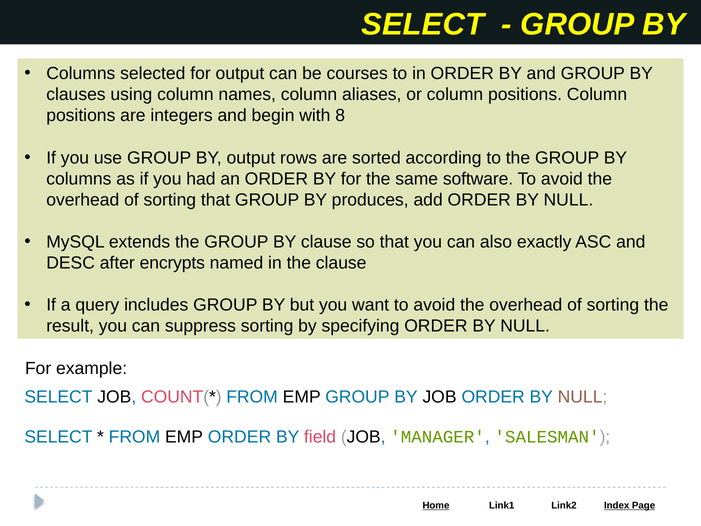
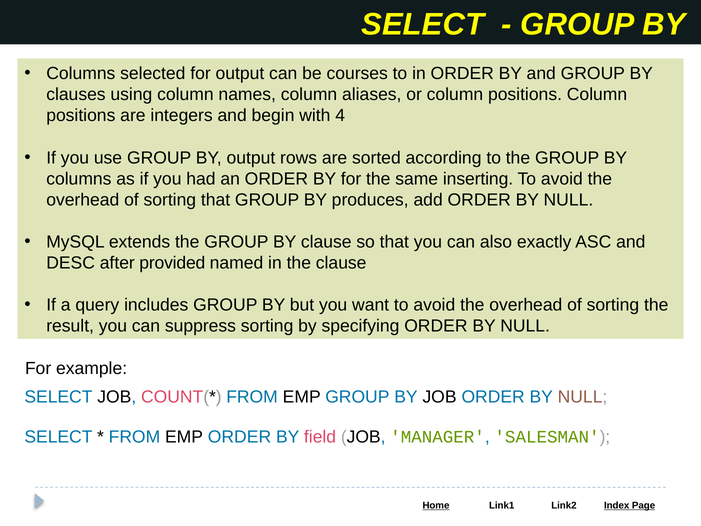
8: 8 -> 4 (340, 116)
software: software -> inserting (478, 179)
encrypts: encrypts -> provided (172, 263)
